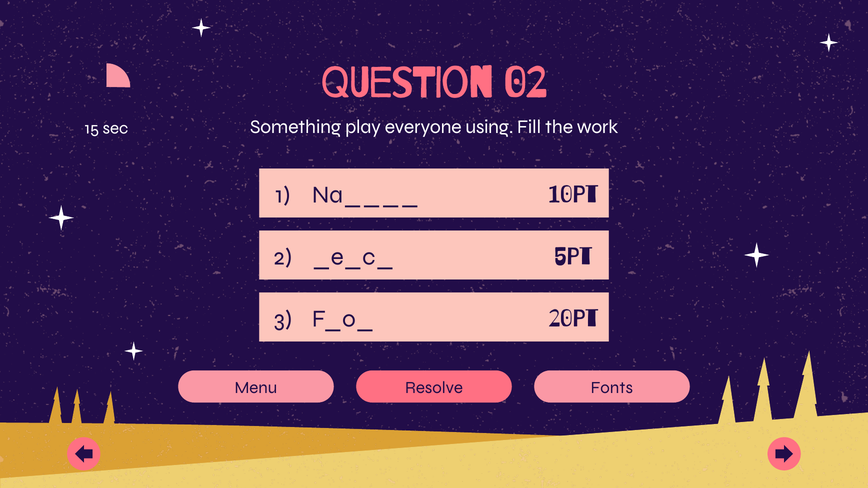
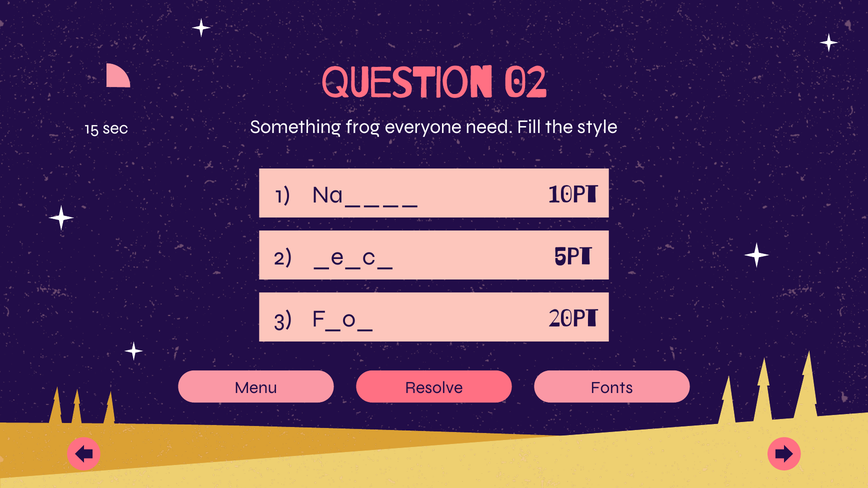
play: play -> frog (363, 127)
using: using -> need (489, 127)
work: work -> style (597, 127)
